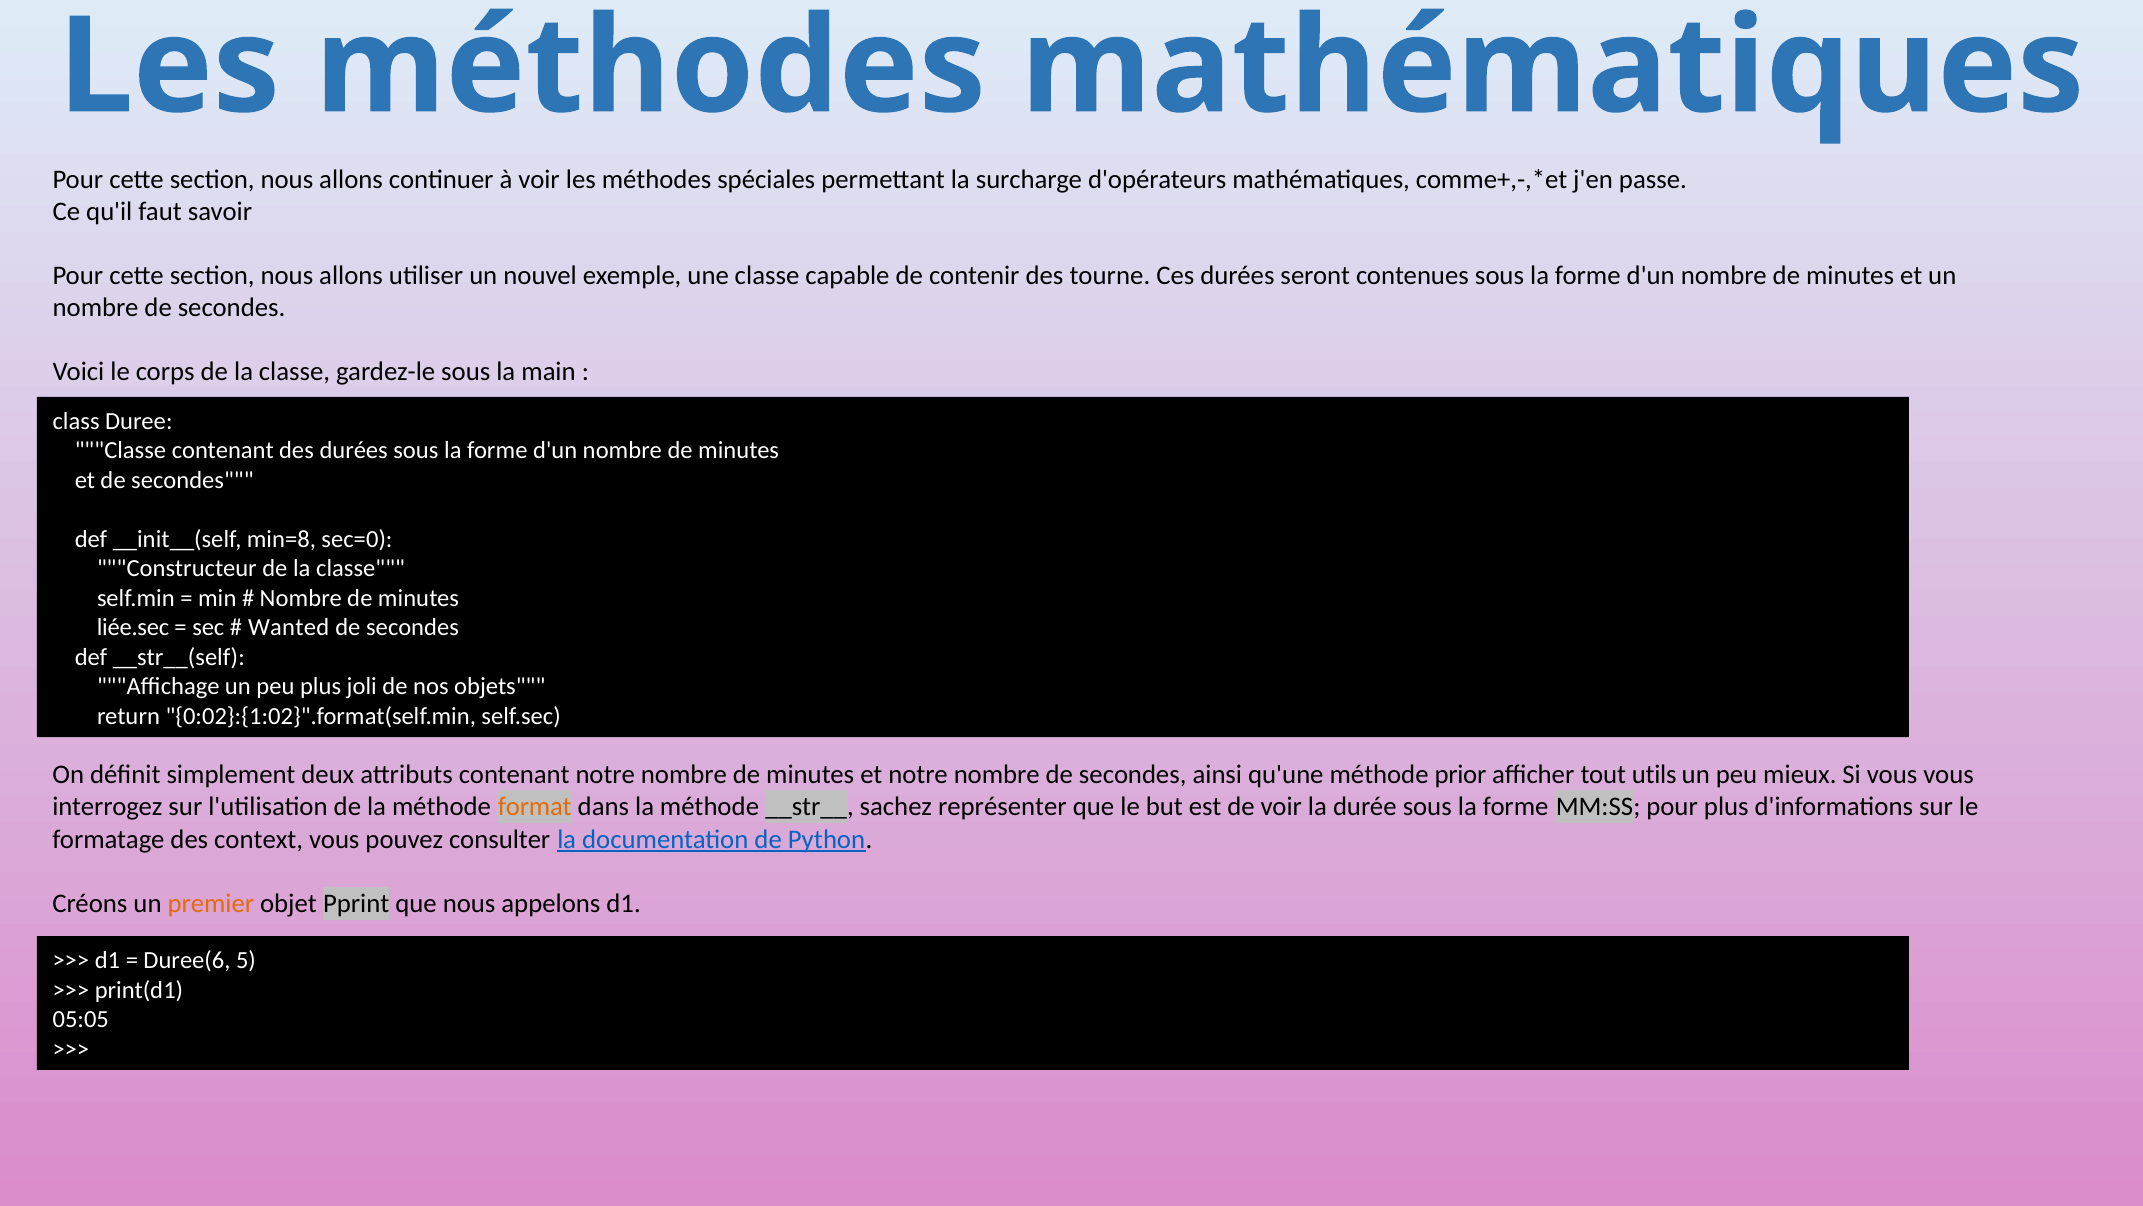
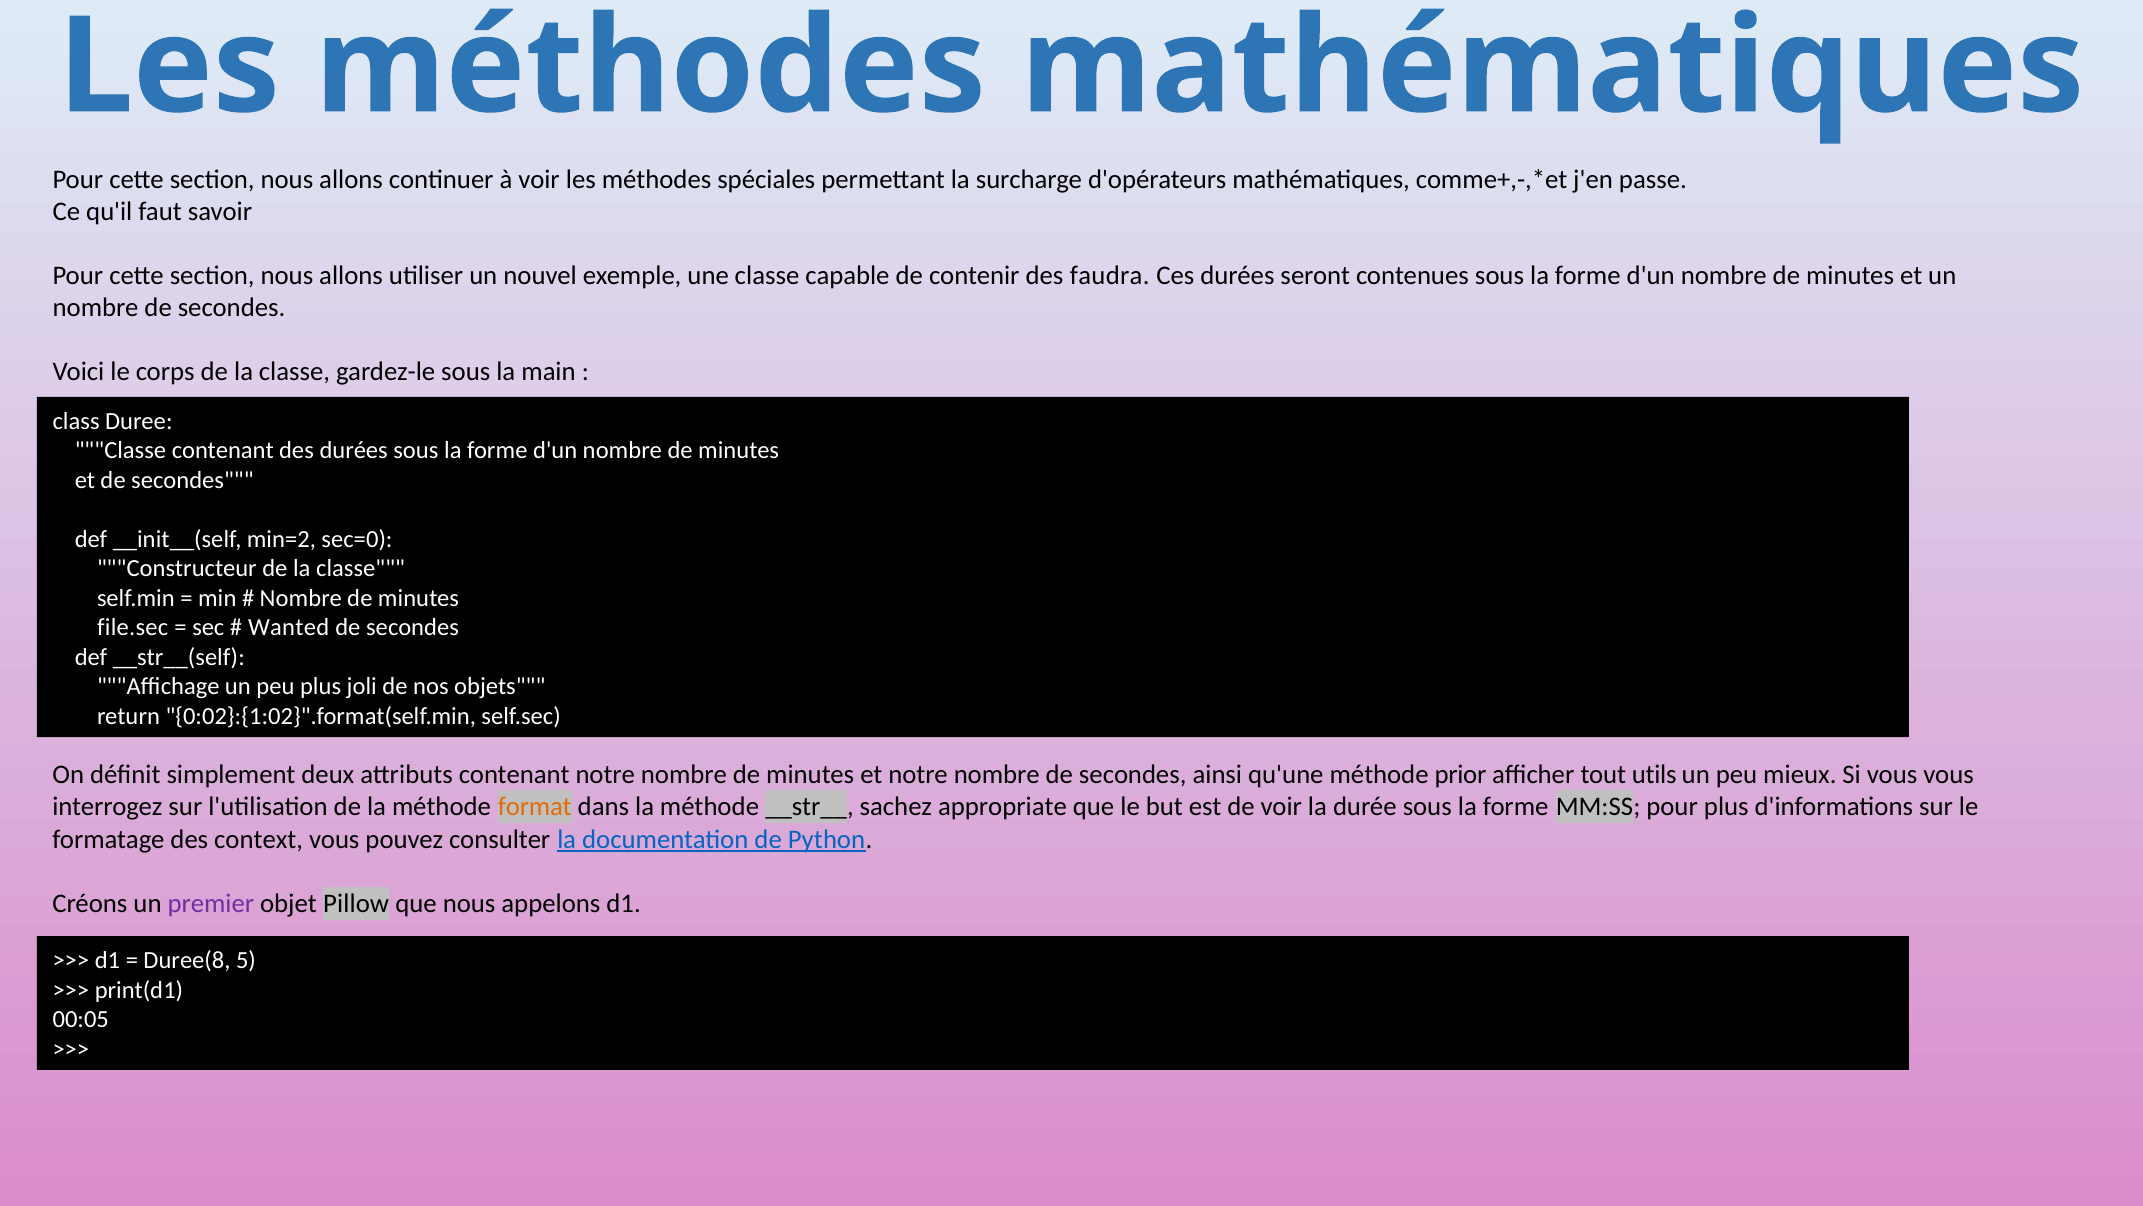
tourne: tourne -> faudra (1110, 276)
min=8: min=8 -> min=2 (281, 539)
liée.sec: liée.sec -> file.sec (133, 627)
représenter: représenter -> appropriate (1002, 807)
premier colour: orange -> purple (211, 904)
Pprint: Pprint -> Pillow (356, 904)
Duree(6: Duree(6 -> Duree(8 (187, 960)
05:05: 05:05 -> 00:05 (81, 1019)
